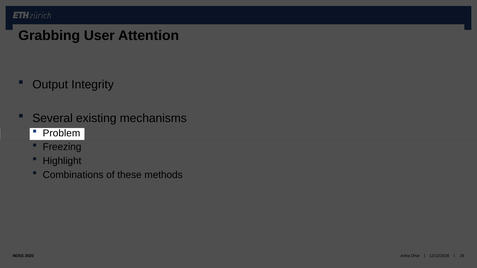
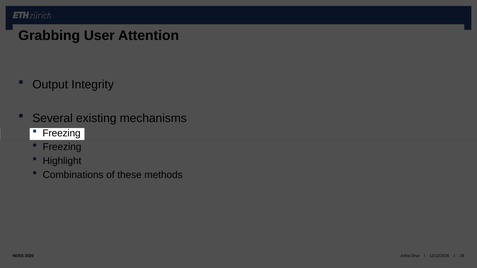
Problem: Problem -> Freezing (62, 133)
